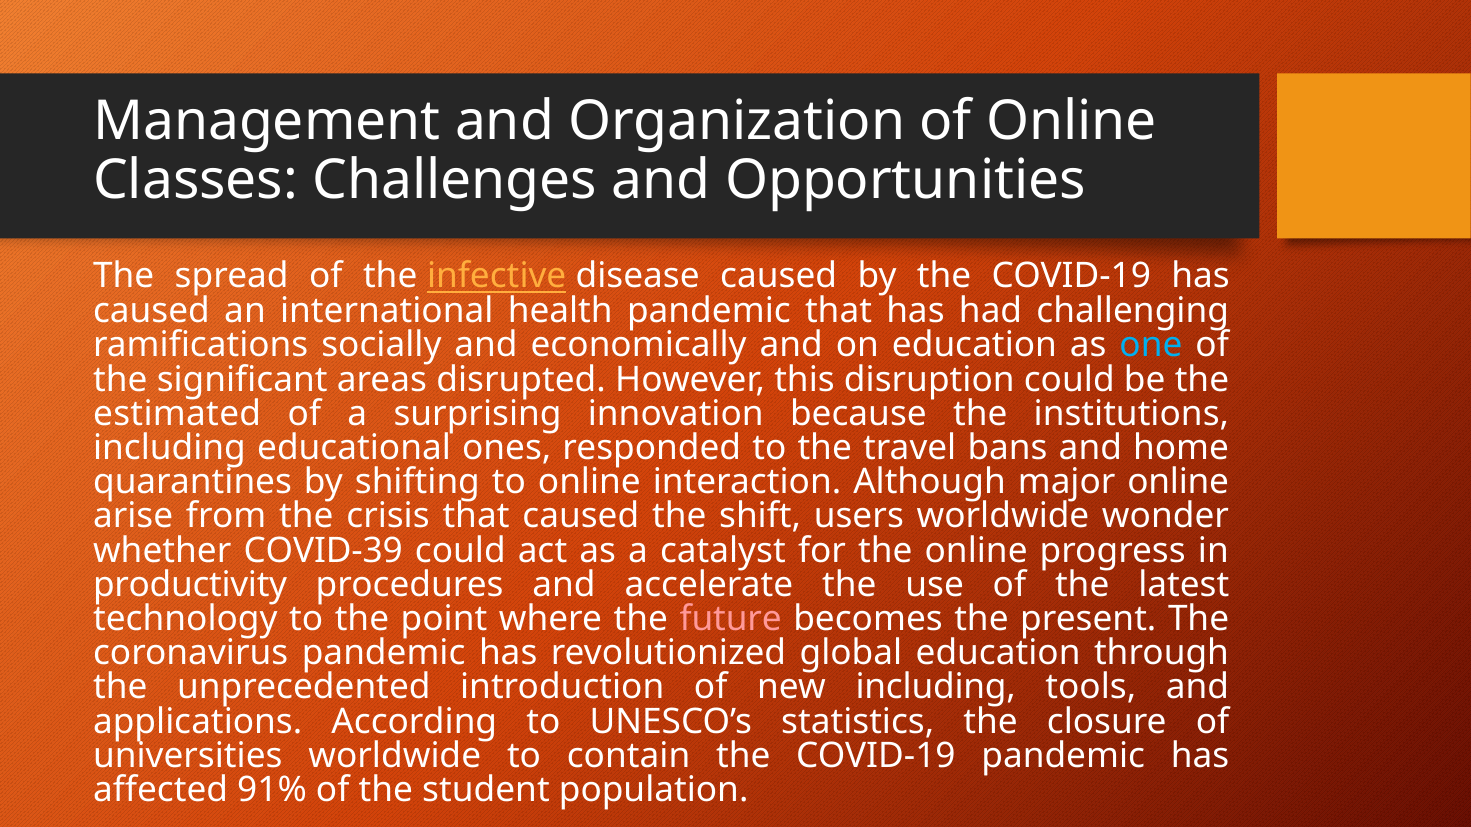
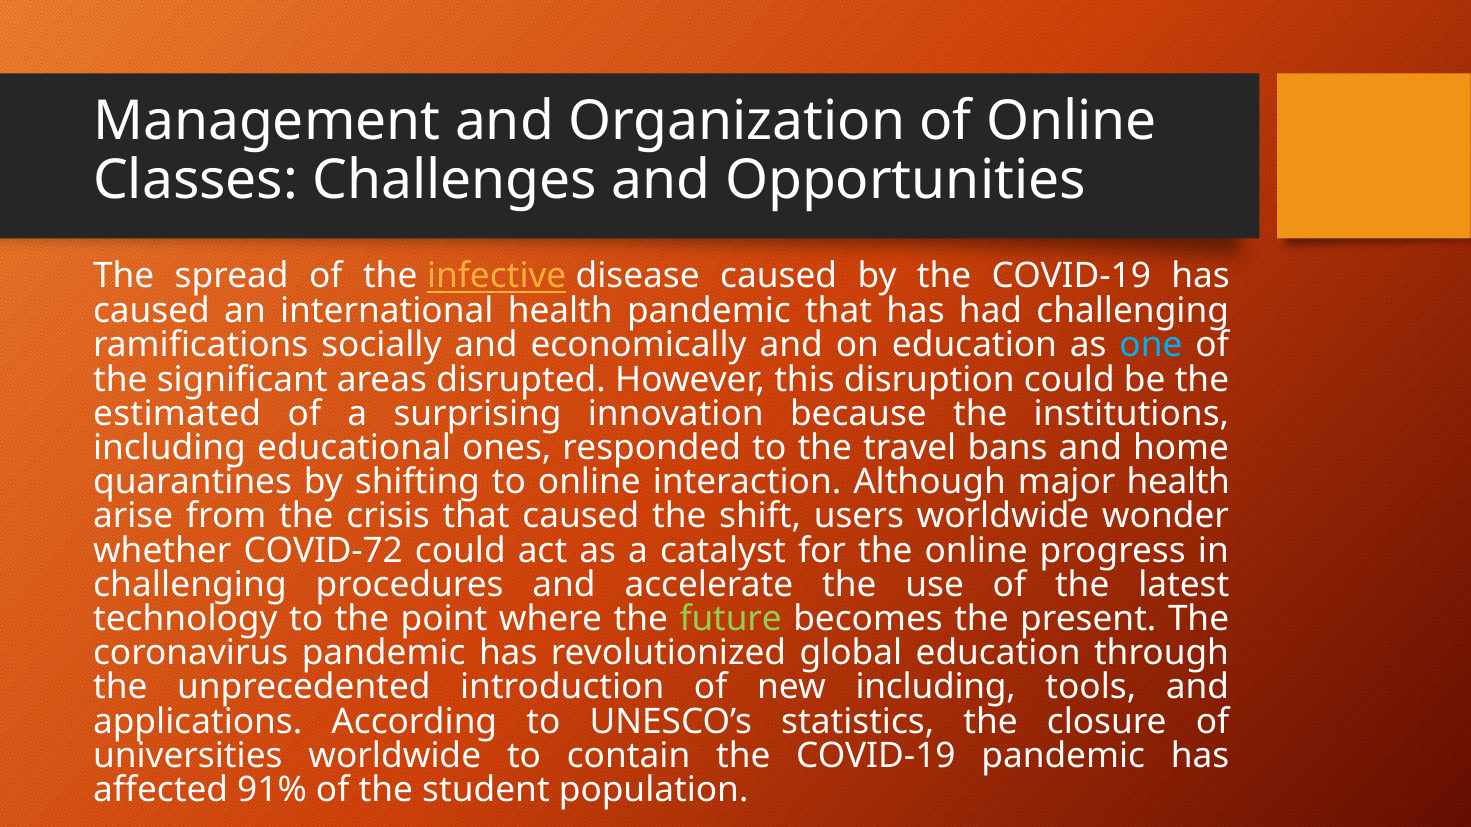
major online: online -> health (1178, 482)
COVID-39: COVID-39 -> COVID-72 (323, 551)
productivity: productivity -> challenging (190, 585)
future colour: pink -> light green (731, 619)
